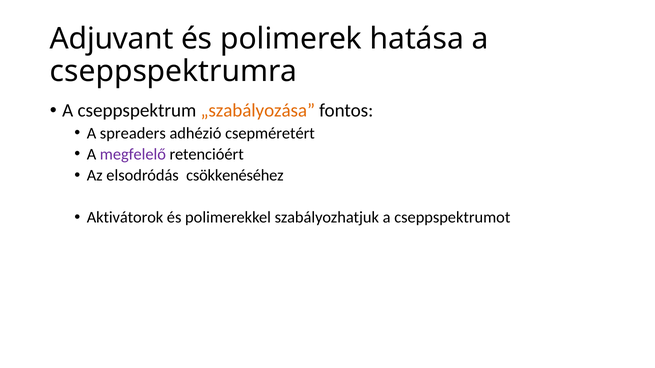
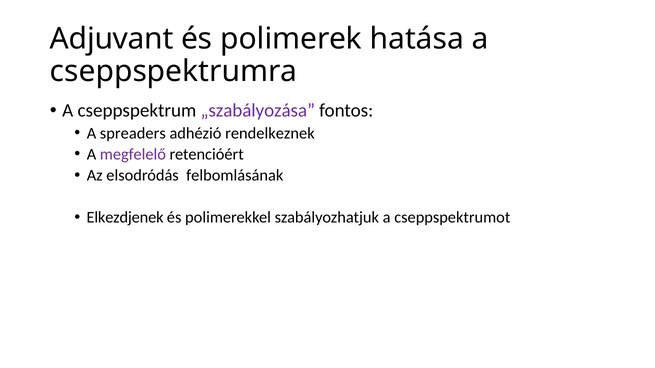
„szabályozása colour: orange -> purple (258, 111)
csepméretért: csepméretért -> rendelkeznek (270, 133)
csökkenéséhez: csökkenéséhez -> felbomlásának (235, 175)
Aktivátorok: Aktivátorok -> Elkezdjenek (125, 218)
